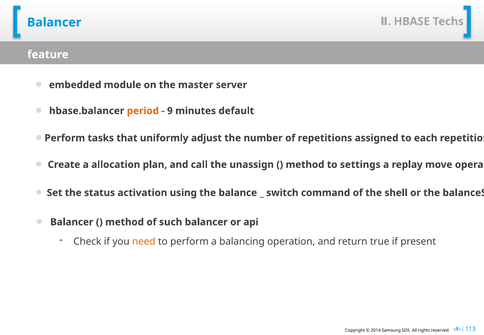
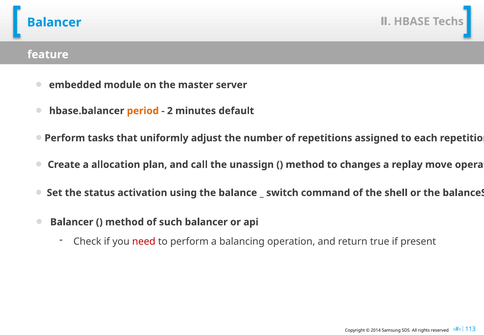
9: 9 -> 2 (170, 111)
settings: settings -> changes (360, 165)
need colour: orange -> red (144, 241)
